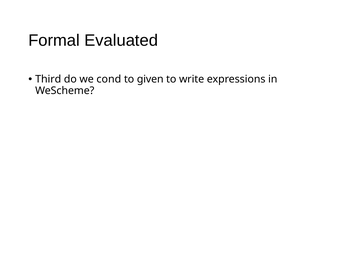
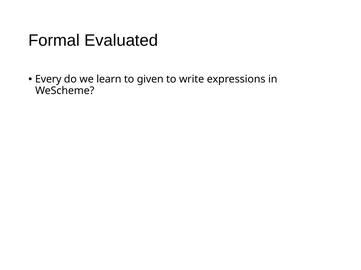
Third: Third -> Every (48, 79)
cond: cond -> learn (109, 79)
